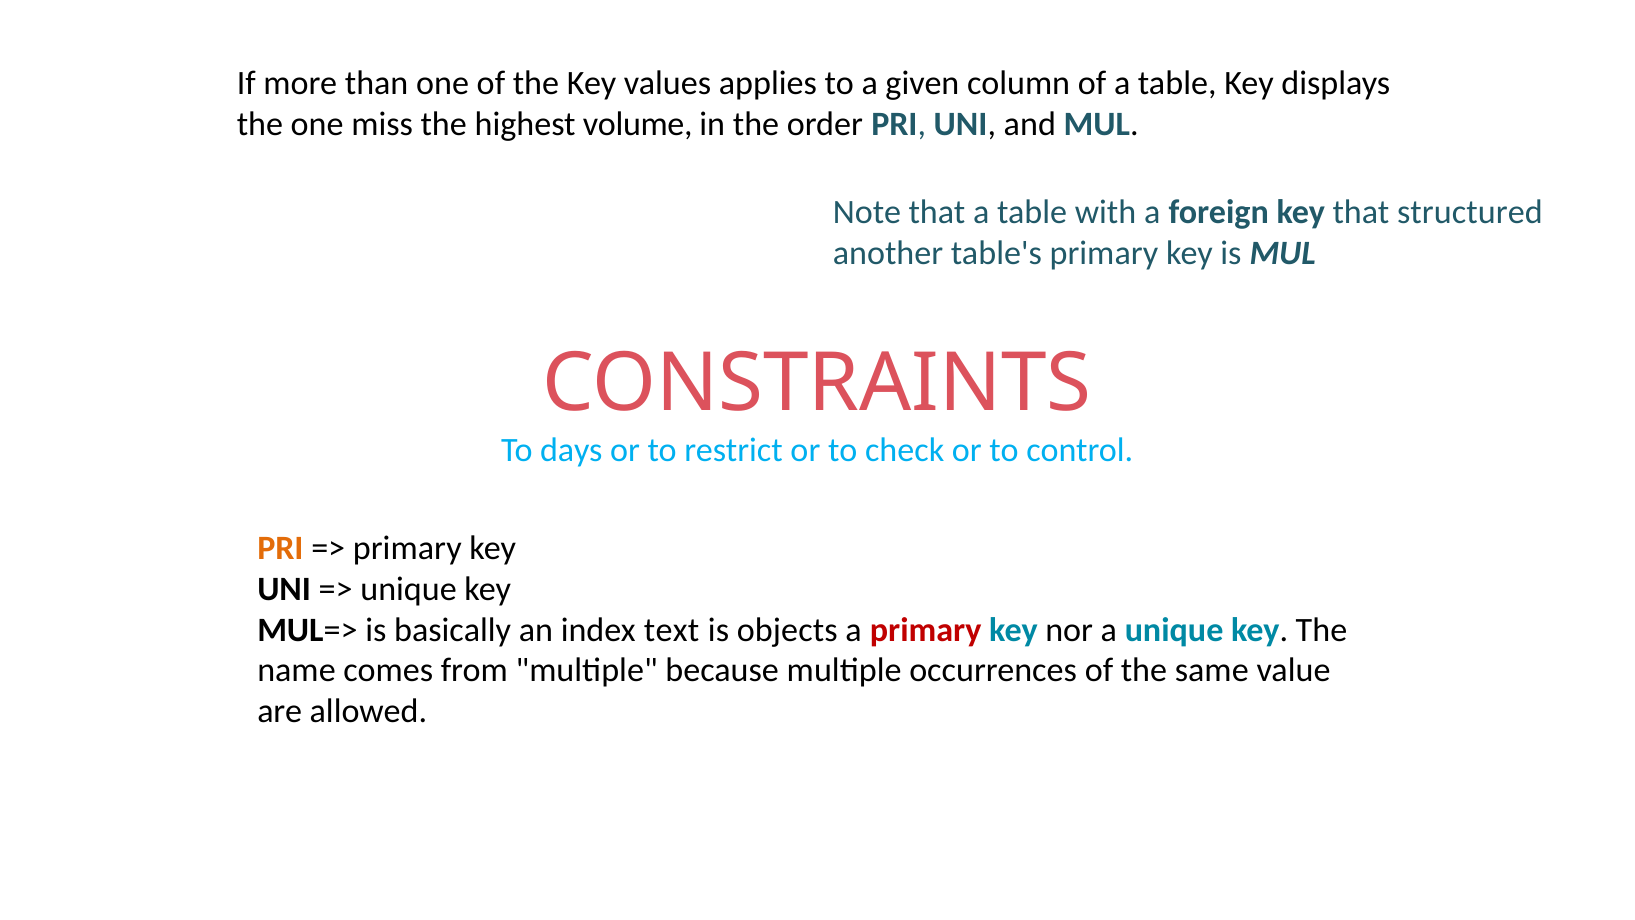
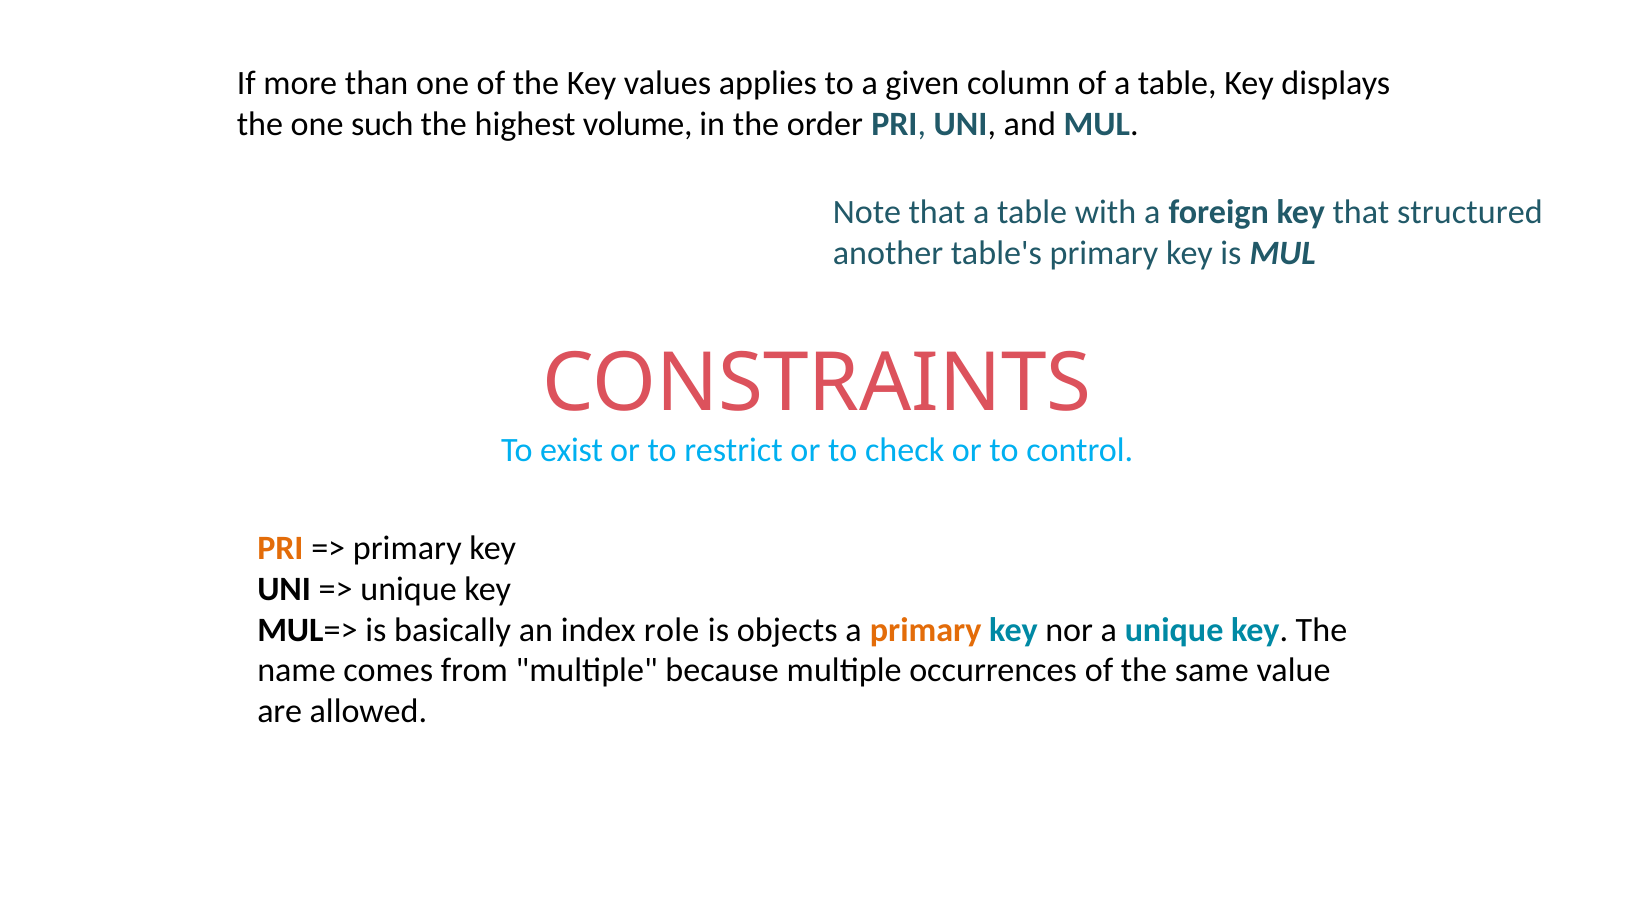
miss: miss -> such (382, 124)
days: days -> exist (571, 450)
text: text -> role (672, 630)
primary colour: red -> orange (926, 630)
